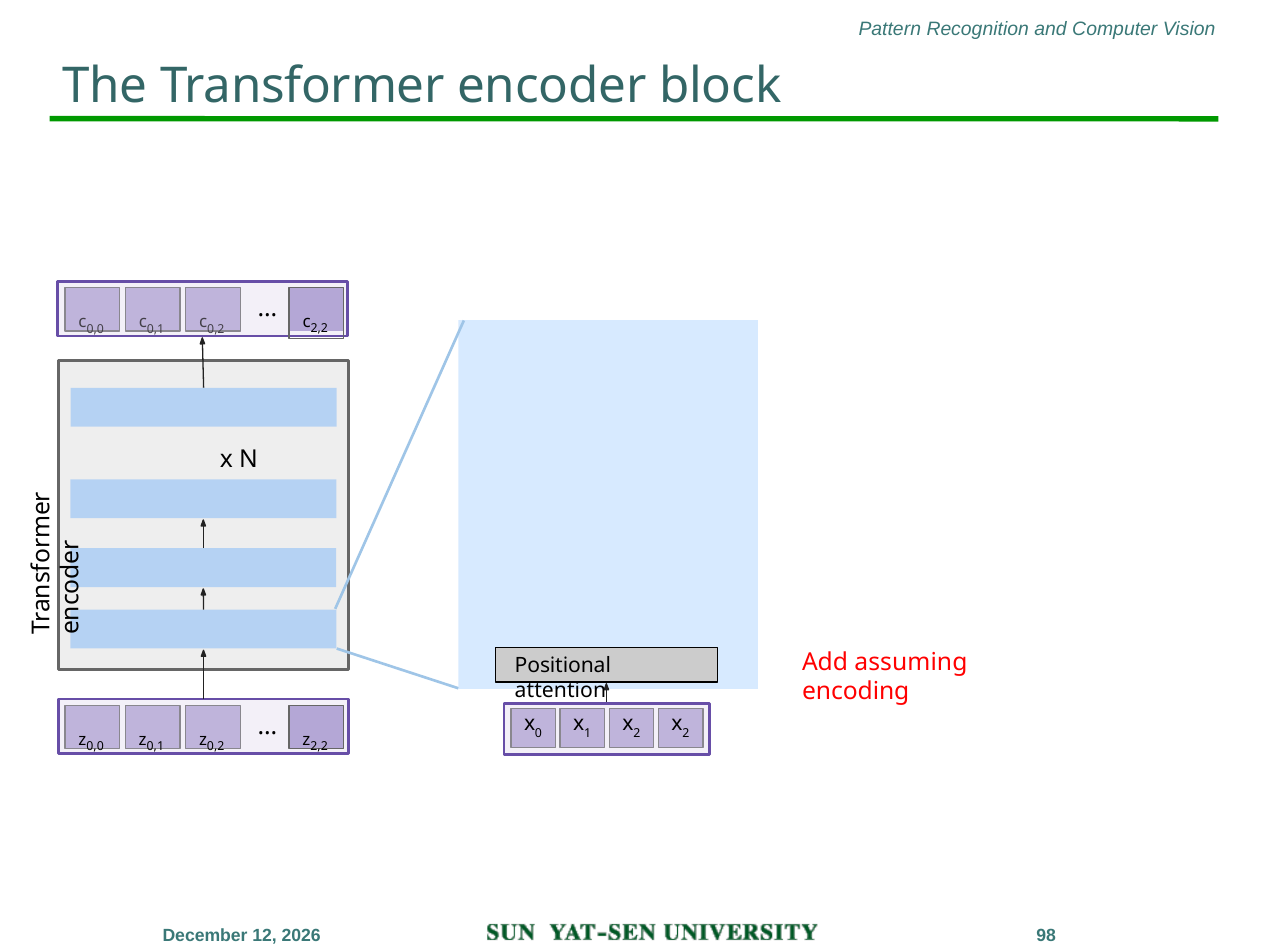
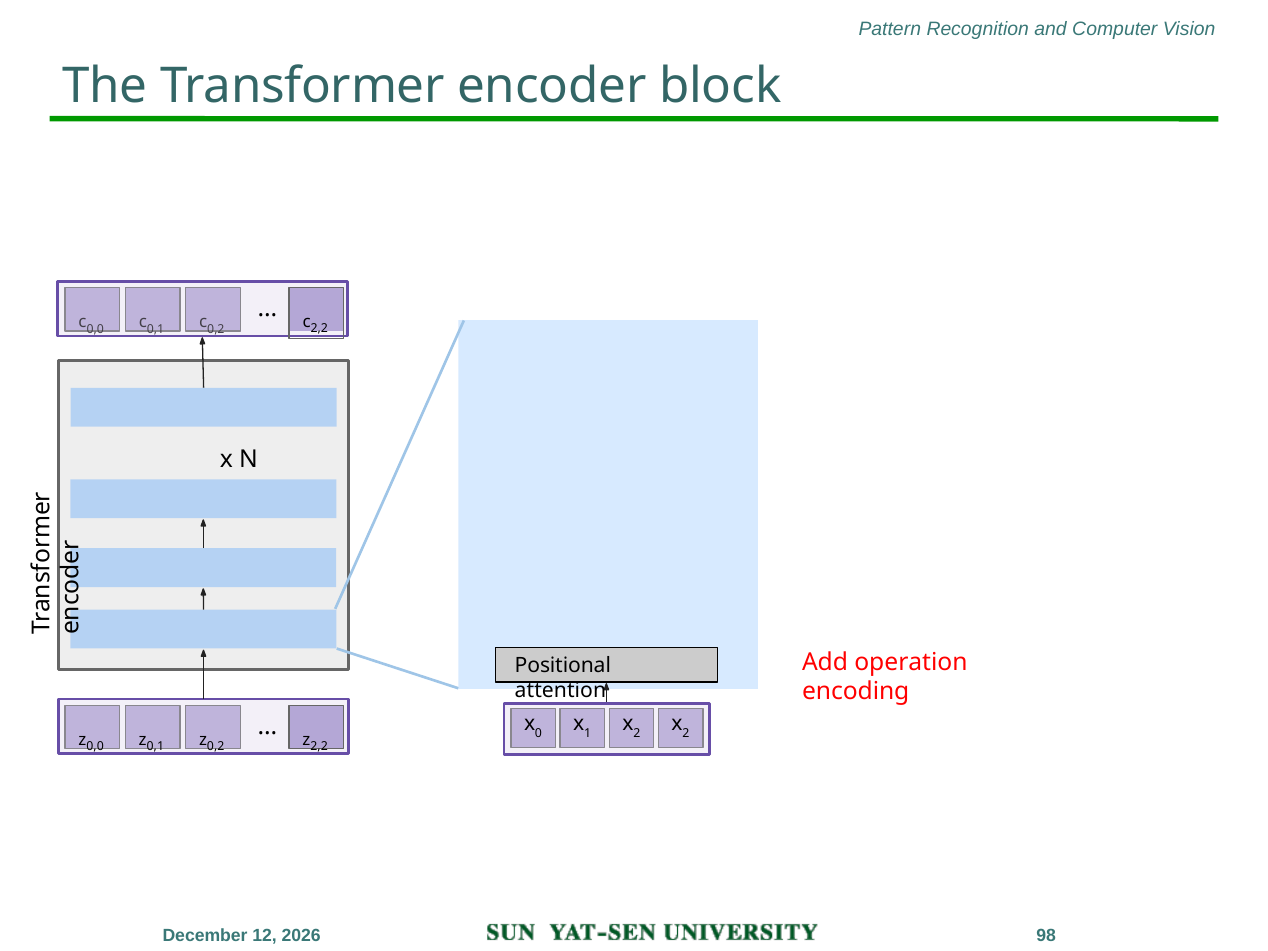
assuming: assuming -> operation (911, 663)
